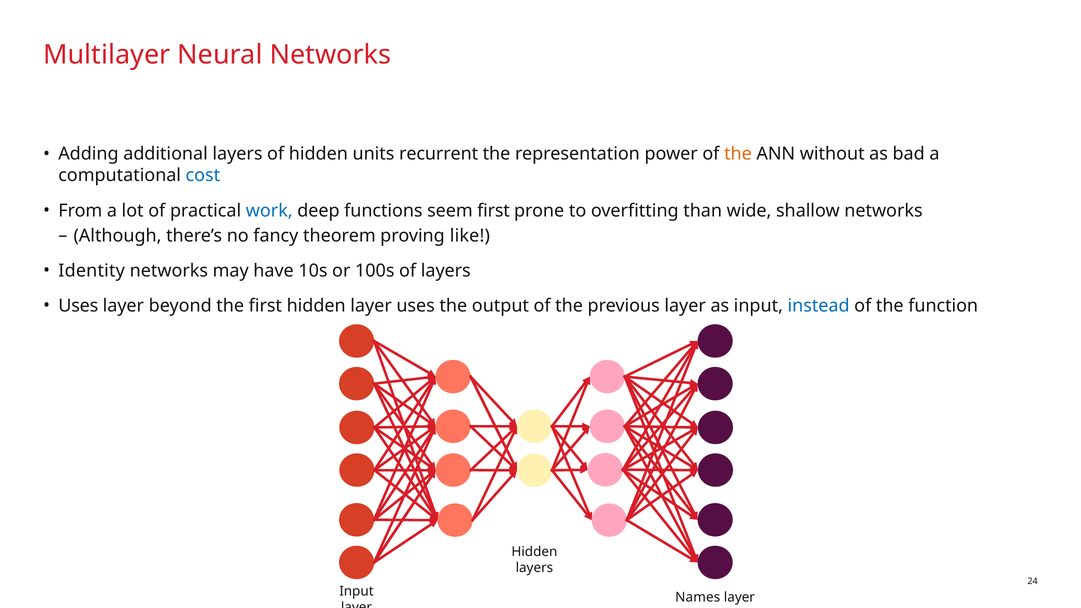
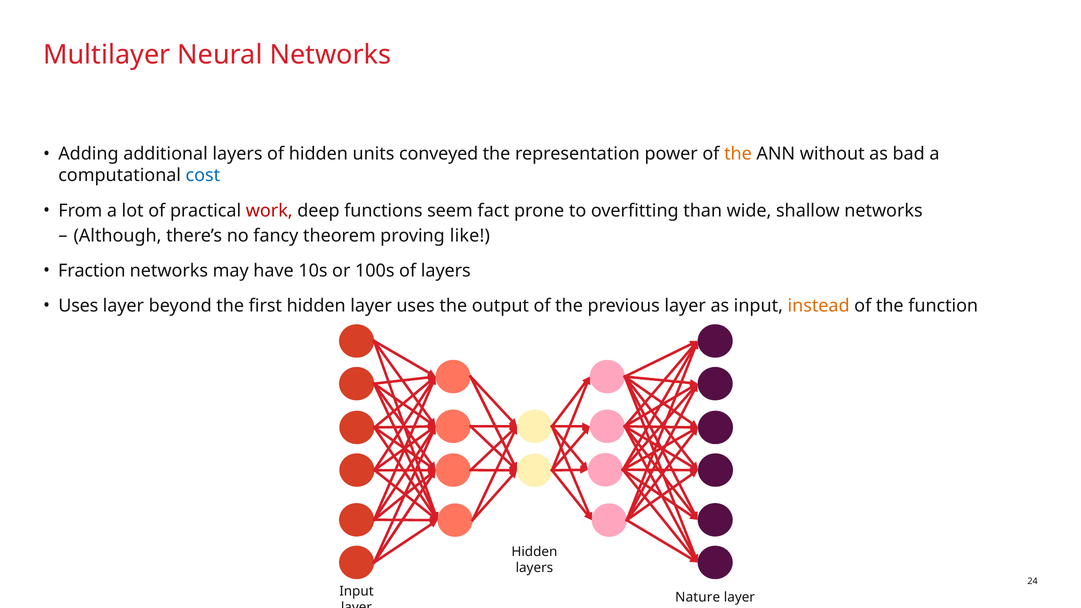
recurrent: recurrent -> conveyed (439, 154)
work colour: blue -> red (269, 211)
seem first: first -> fact (493, 211)
Identity: Identity -> Fraction (92, 271)
instead colour: blue -> orange (819, 306)
Names: Names -> Nature (698, 597)
